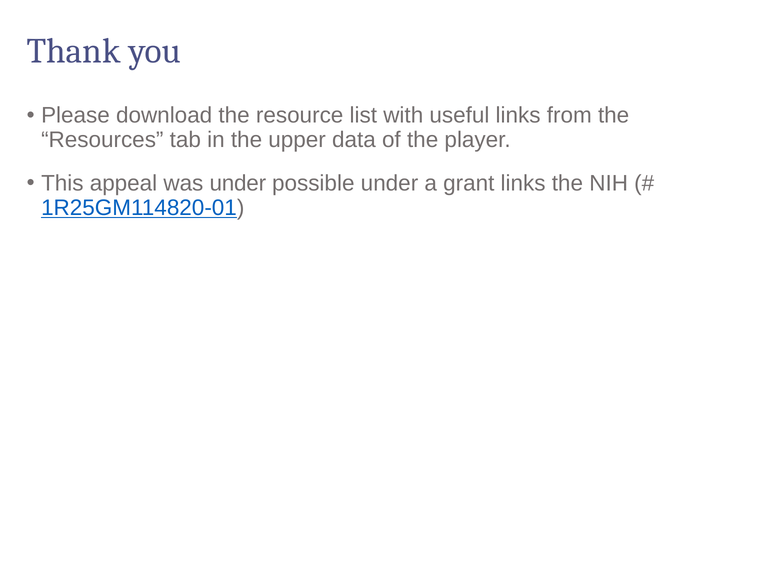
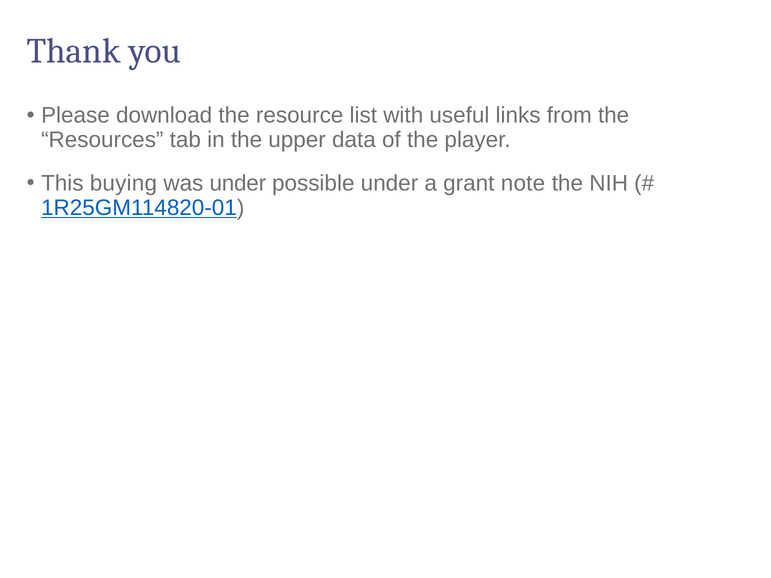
appeal: appeal -> buying (123, 183)
grant links: links -> note (523, 183)
